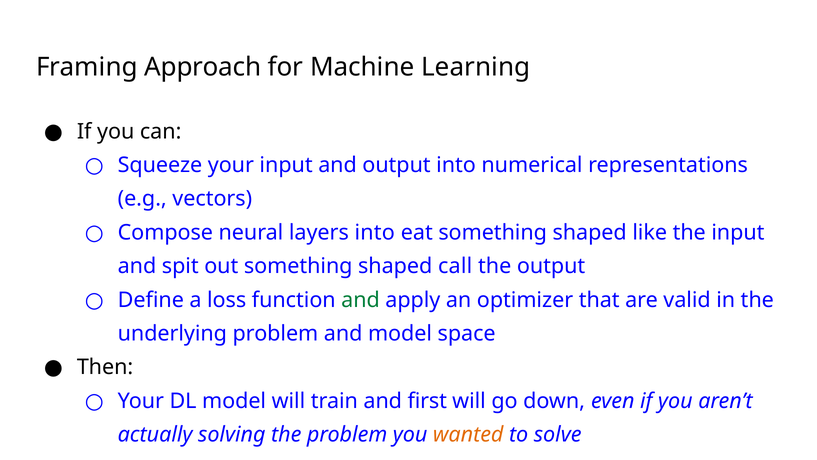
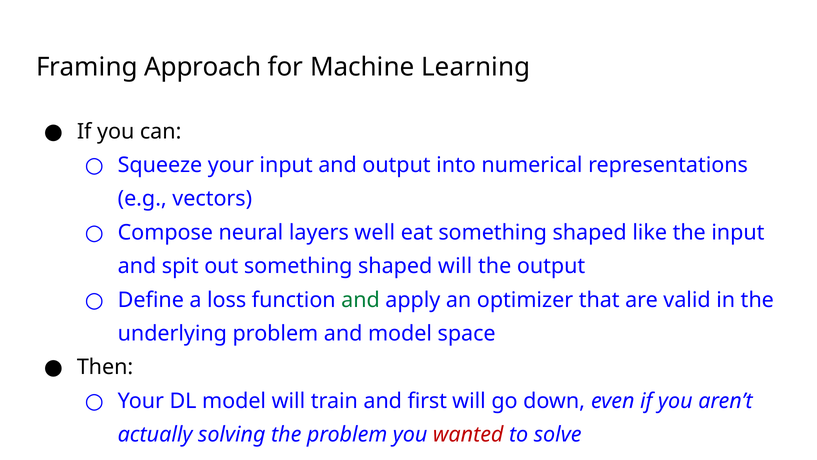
layers into: into -> well (375, 232)
shaped call: call -> will (455, 266)
wanted colour: orange -> red (468, 434)
